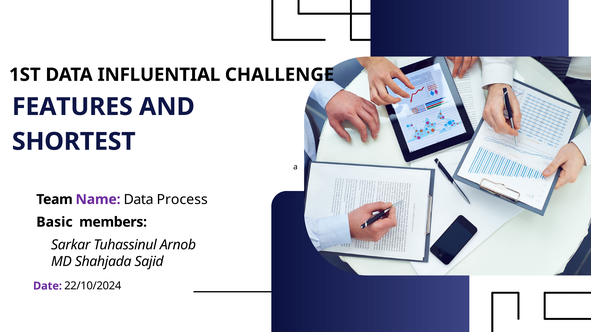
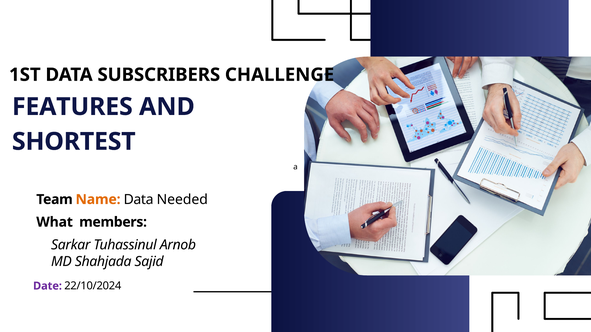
INFLUENTIAL: INFLUENTIAL -> SUBSCRIBERS (159, 75)
Name colour: purple -> orange (98, 200)
Process: Process -> Needed (182, 200)
Basic: Basic -> What (55, 222)
